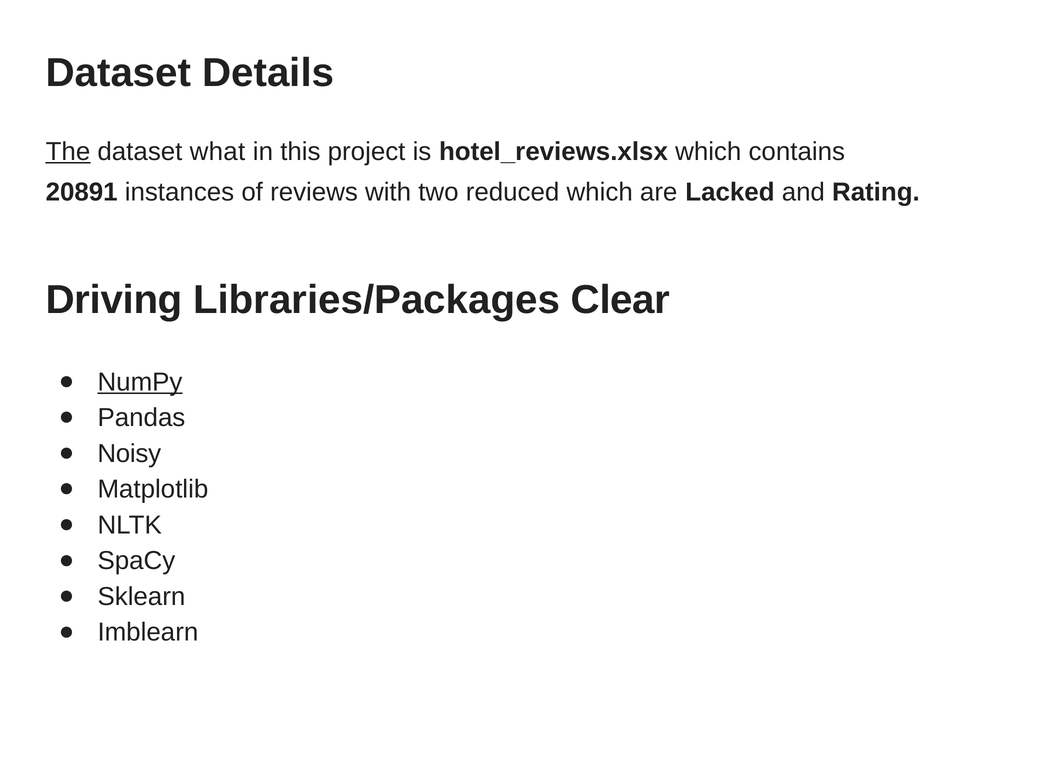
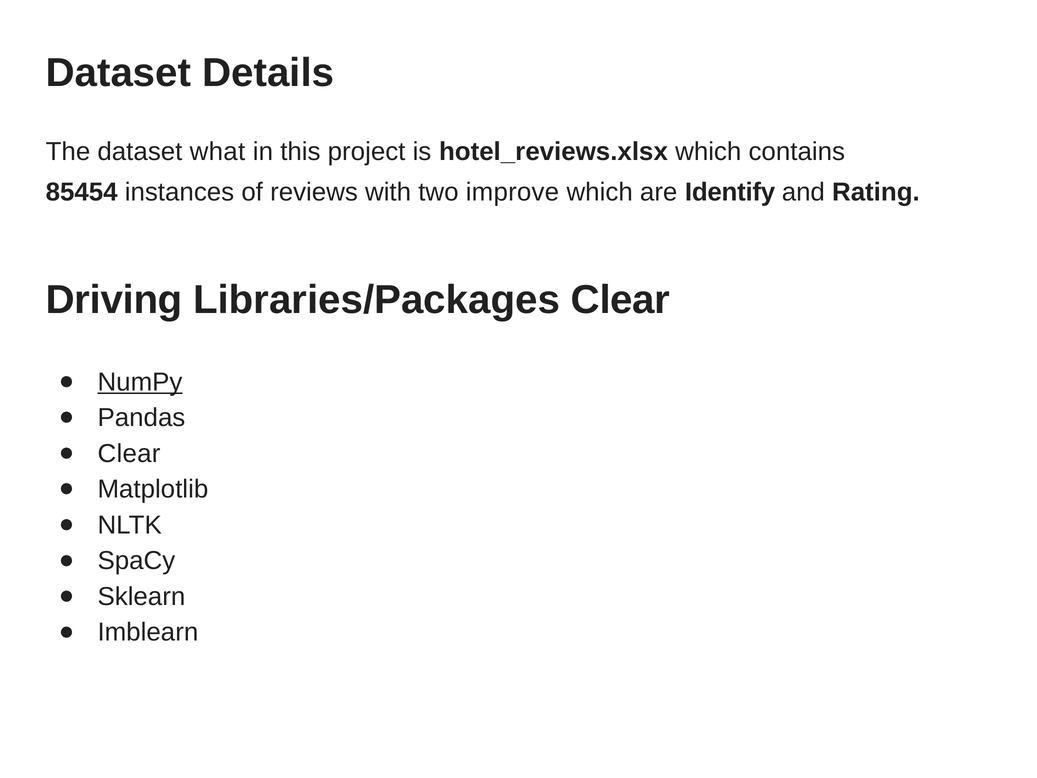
The underline: present -> none (68, 152)
20891: 20891 -> 85454 (82, 192)
reduced: reduced -> improve (512, 192)
Lacked: Lacked -> Identify (730, 192)
Noisy: Noisy -> Clear (129, 453)
